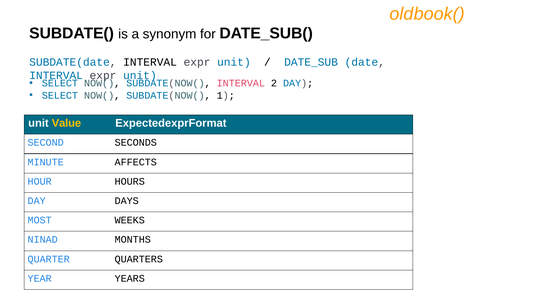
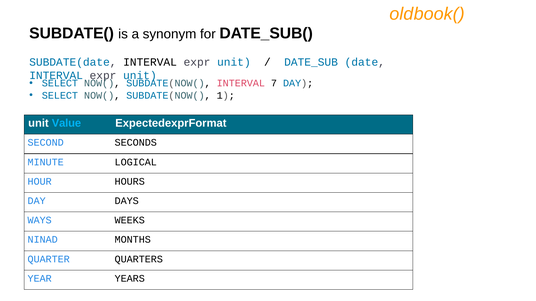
2: 2 -> 7 (274, 83)
Value colour: yellow -> light blue (66, 123)
AFFECTS: AFFECTS -> LOGICAL (136, 162)
MOST: MOST -> WAYS (40, 221)
